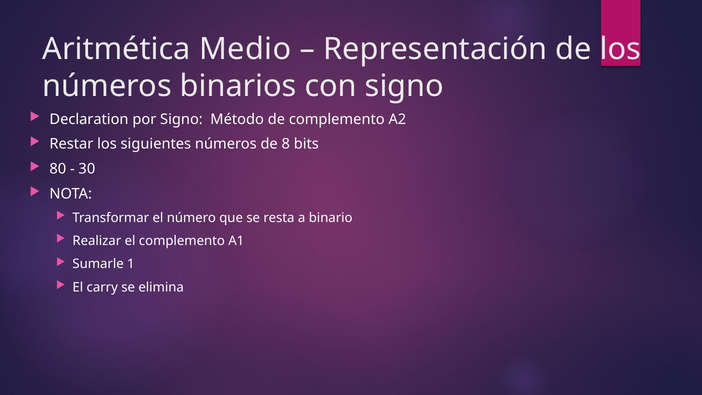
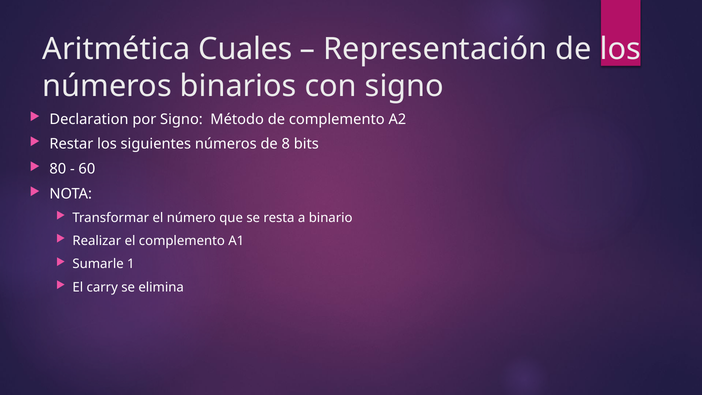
Medio: Medio -> Cuales (245, 49)
30: 30 -> 60 (87, 169)
